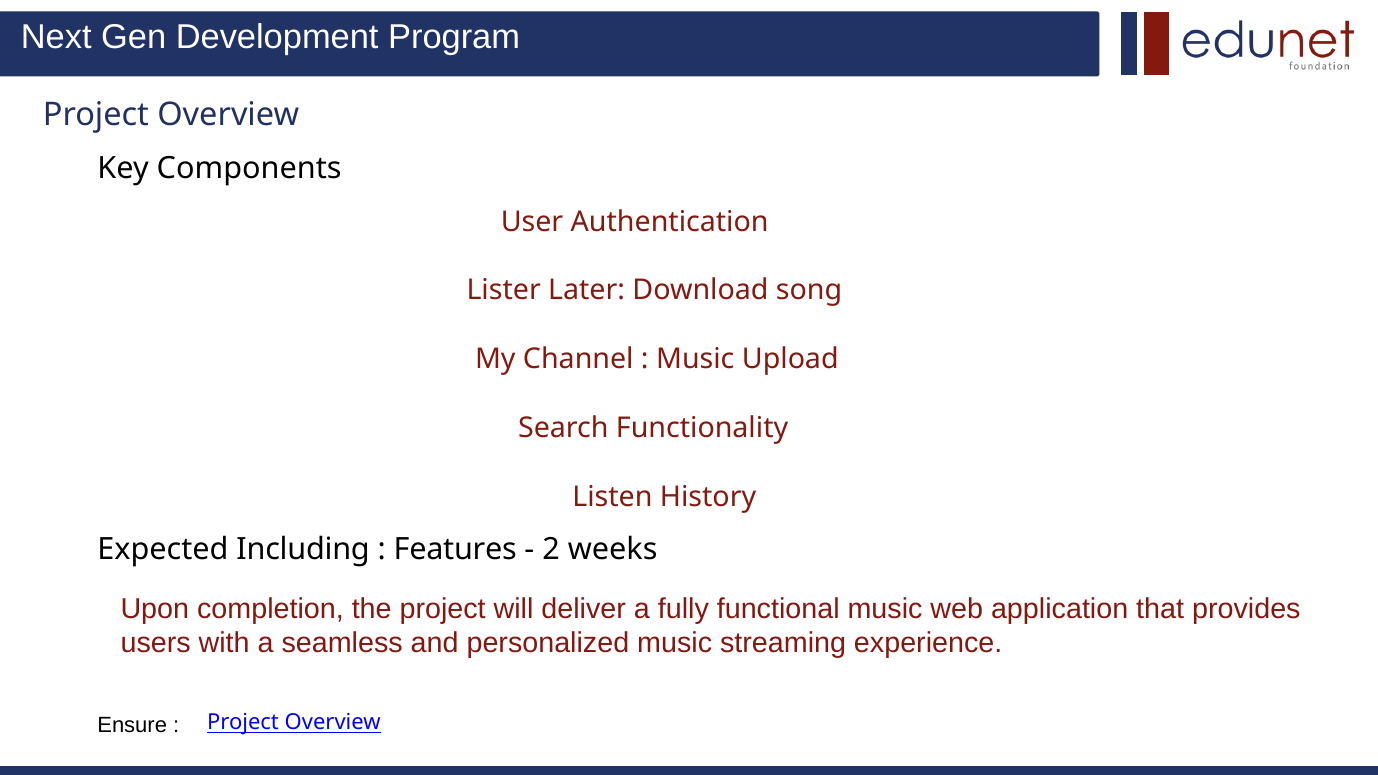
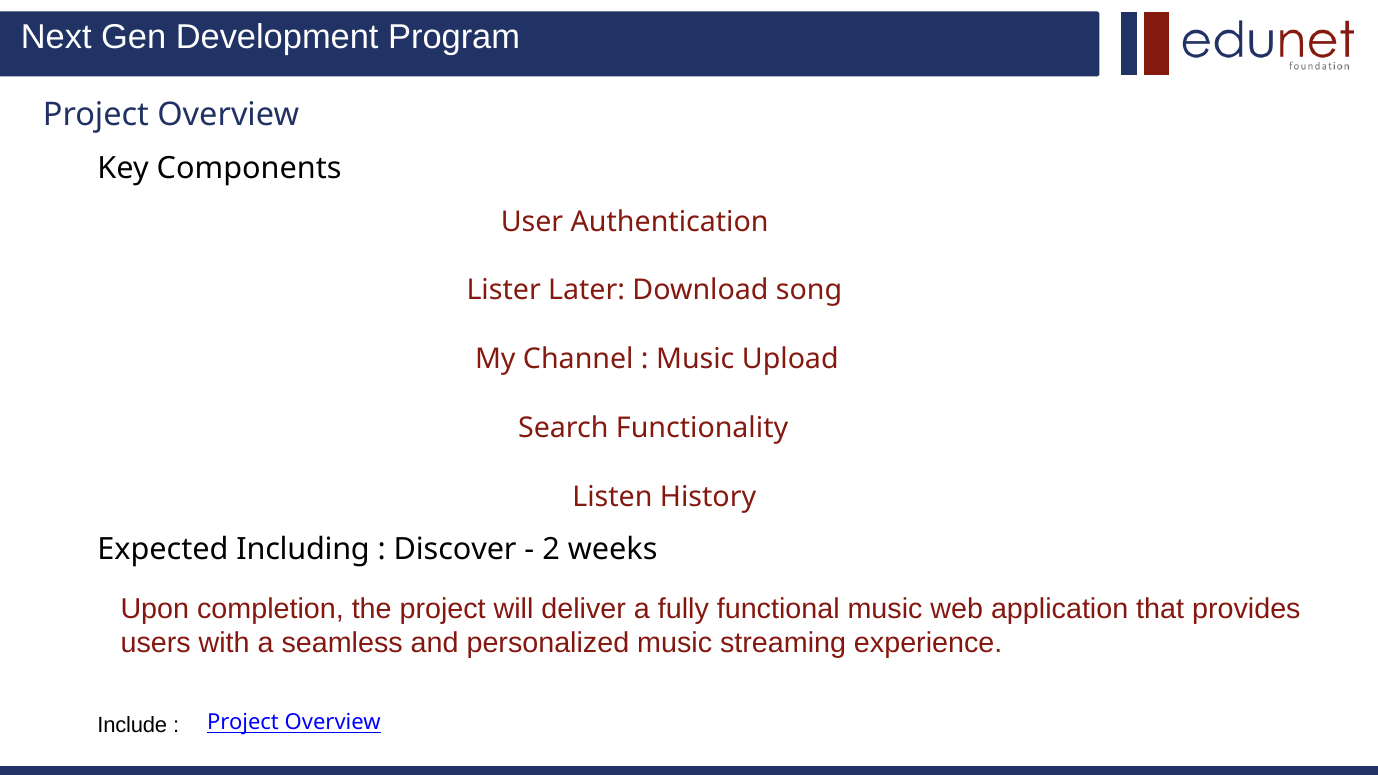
Features: Features -> Discover (455, 550)
Ensure: Ensure -> Include (132, 726)
